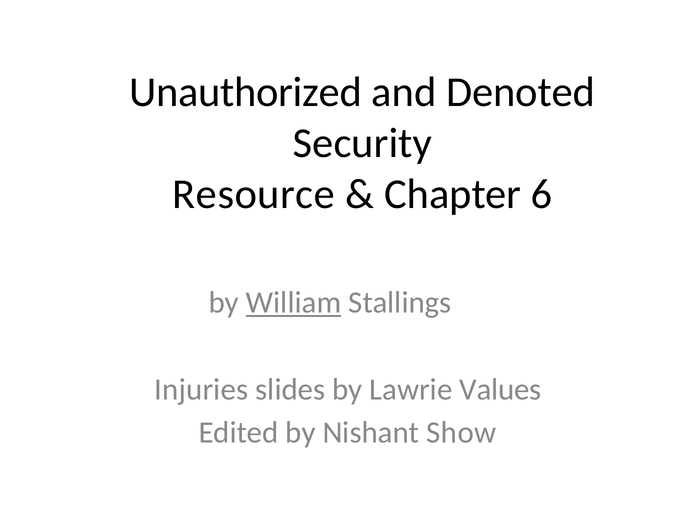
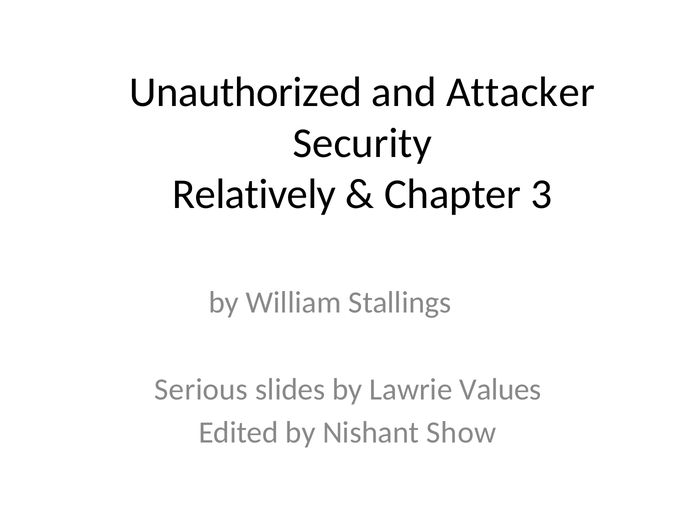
Denoted: Denoted -> Attacker (520, 92)
Resource: Resource -> Relatively (254, 194)
6: 6 -> 3 (542, 194)
William underline: present -> none (294, 303)
Injuries: Injuries -> Serious (201, 389)
